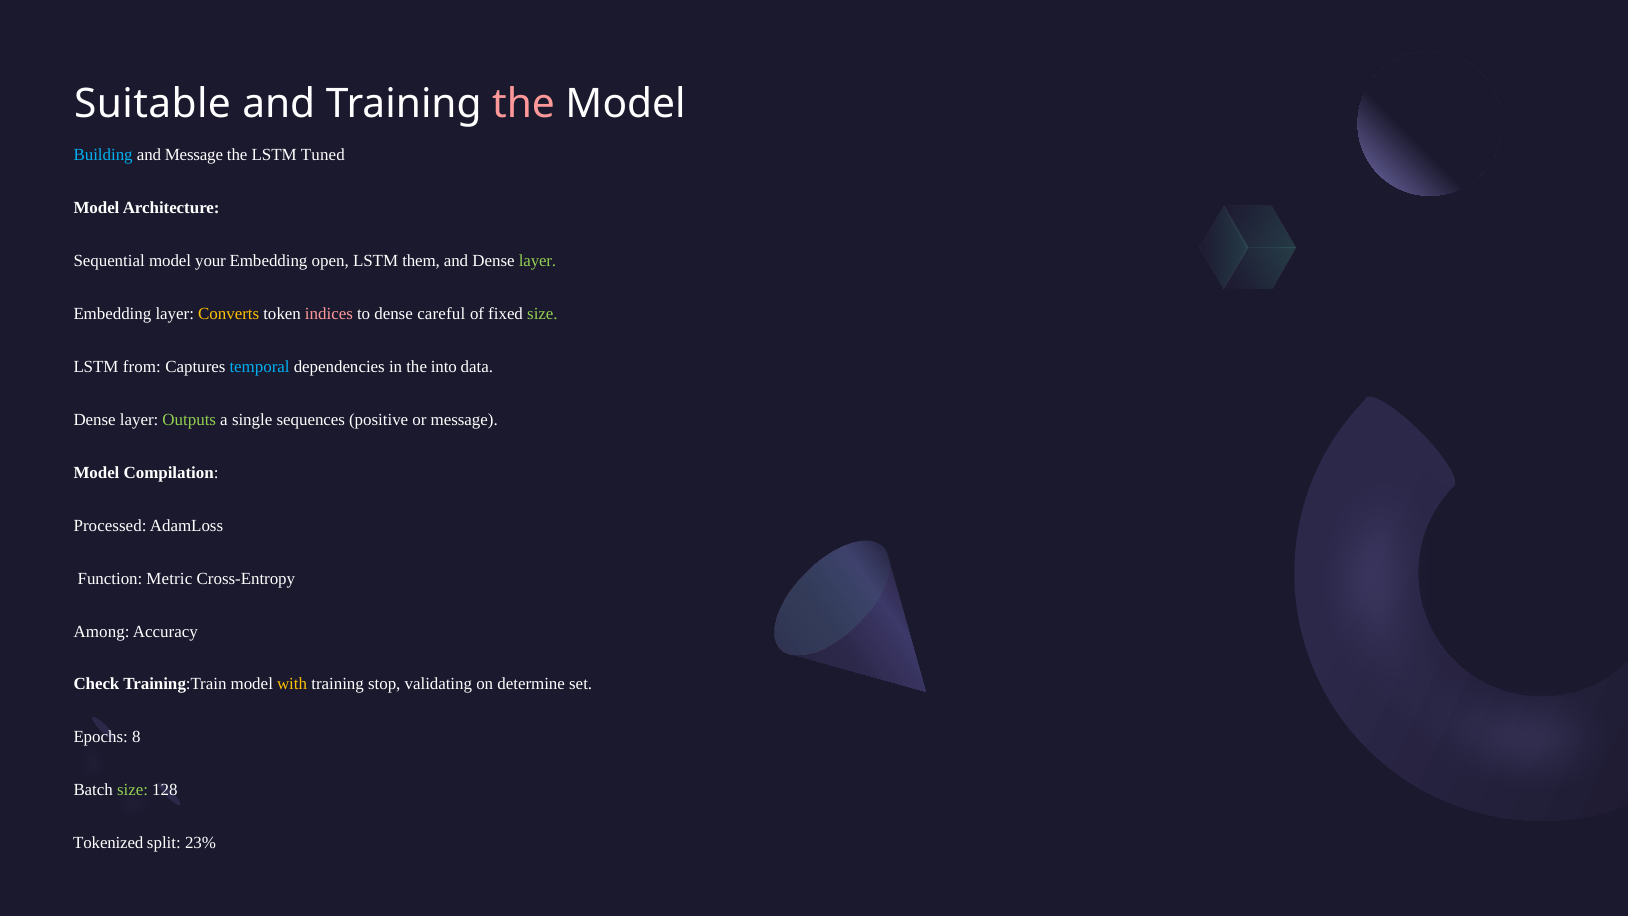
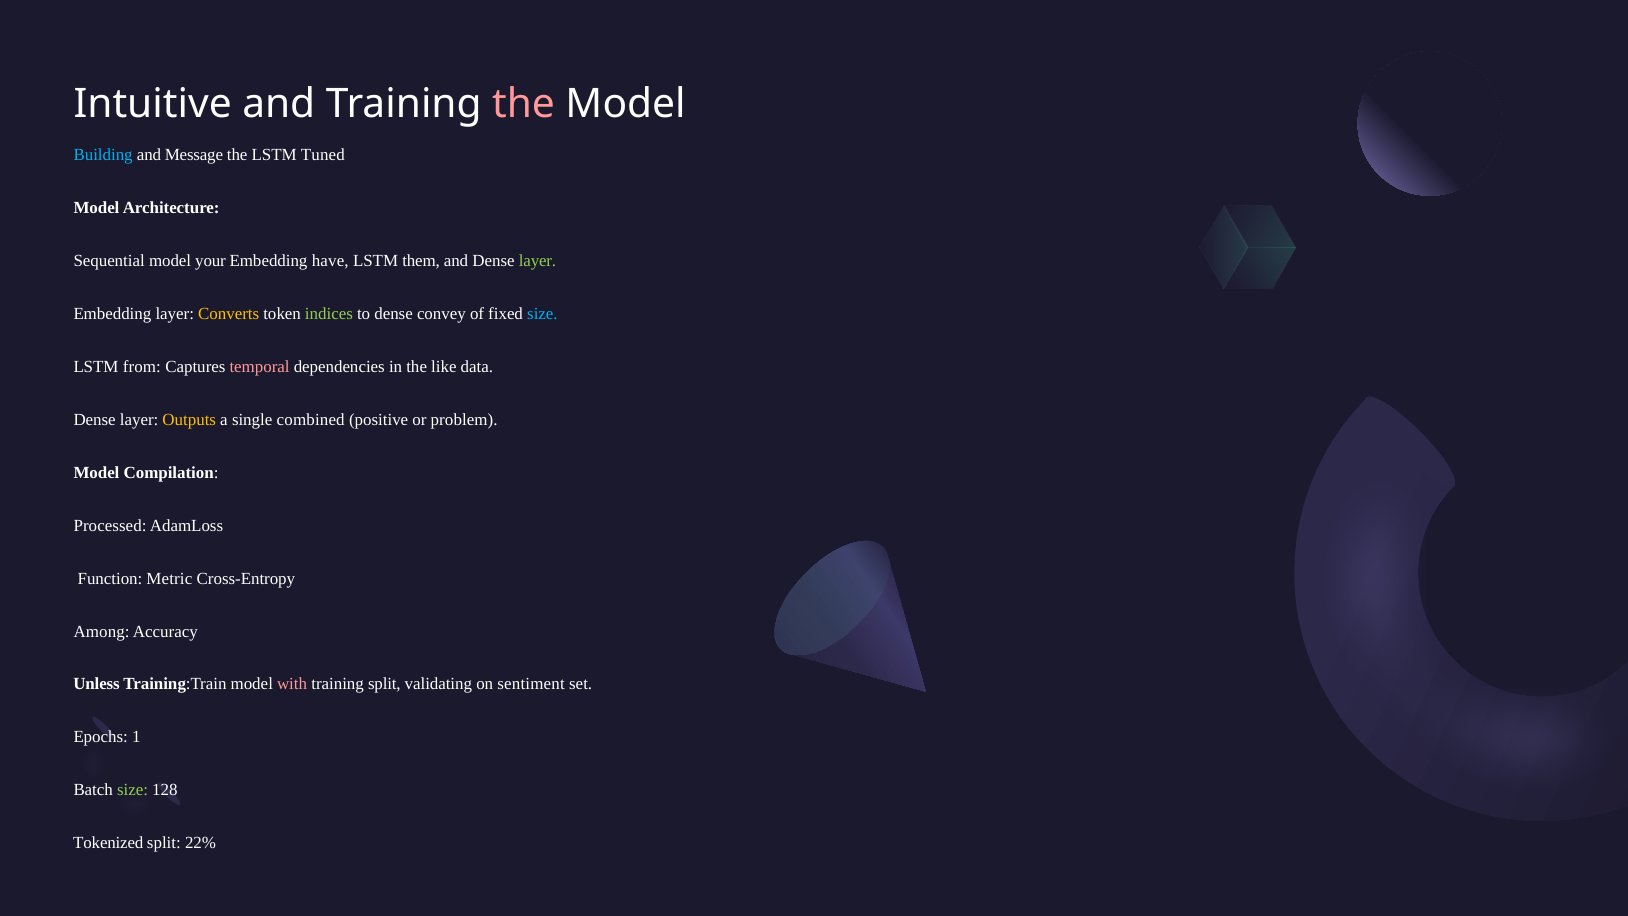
Suitable: Suitable -> Intuitive (153, 104)
open: open -> have (330, 261)
indices colour: pink -> light green (329, 314)
careful: careful -> convey (441, 314)
size colour: light green -> light blue (542, 314)
temporal colour: light blue -> pink (260, 367)
into: into -> like (444, 367)
Outputs colour: light green -> yellow (189, 420)
sequences: sequences -> combined (311, 420)
or message: message -> problem (464, 420)
Check: Check -> Unless (97, 684)
with colour: yellow -> pink (292, 684)
training stop: stop -> split (384, 684)
determine: determine -> sentiment (531, 684)
8: 8 -> 1 (136, 737)
23%: 23% -> 22% (201, 843)
